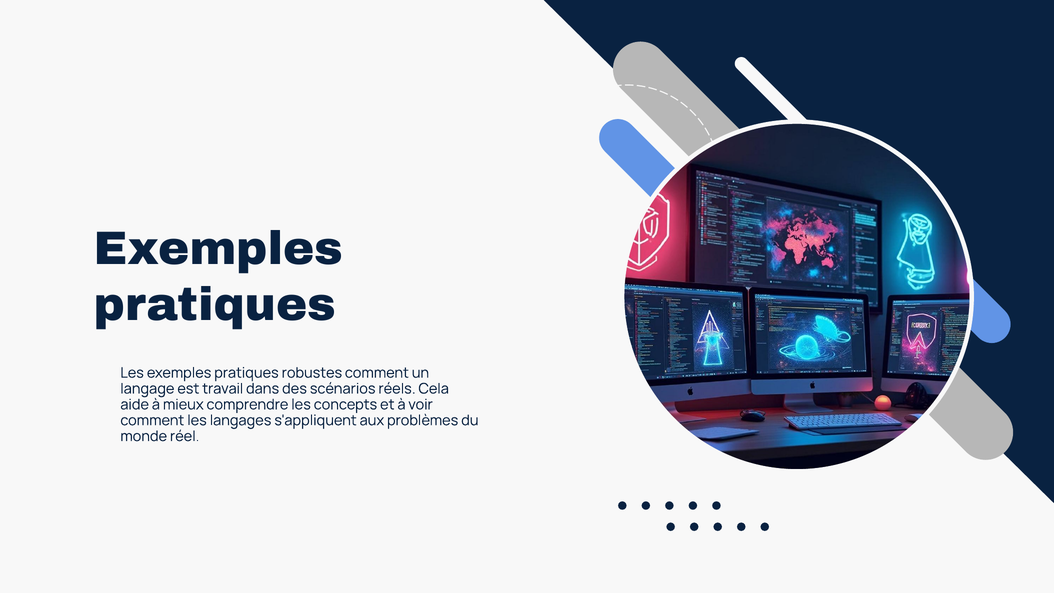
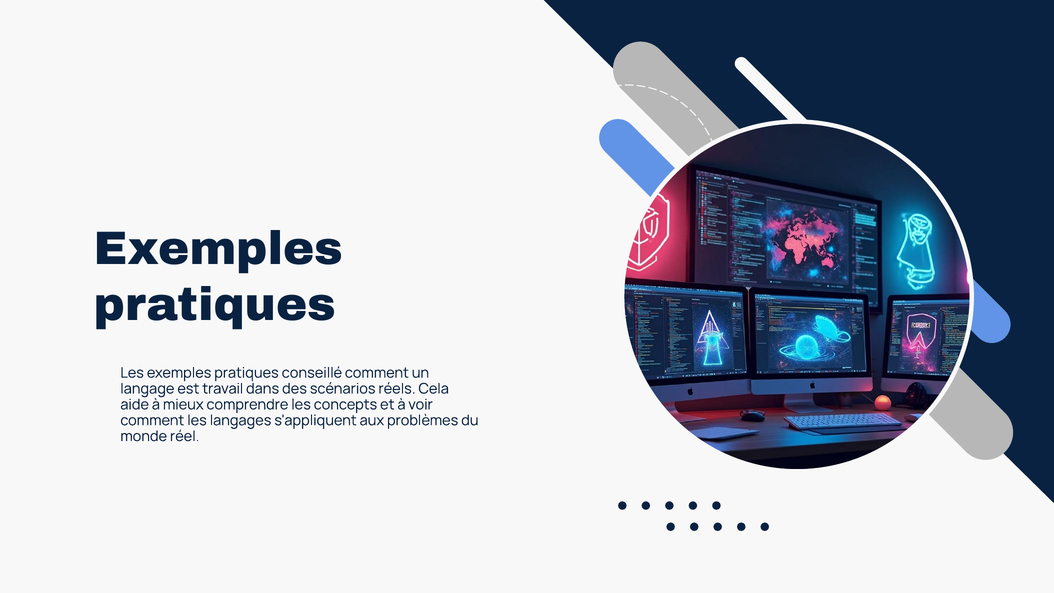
robustes: robustes -> conseillé (312, 373)
